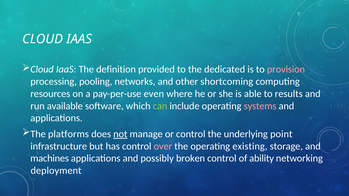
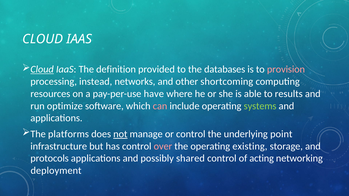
Cloud underline: none -> present (42, 69)
dedicated: dedicated -> databases (225, 69)
pooling: pooling -> instead (96, 82)
even: even -> have (154, 94)
available: available -> optimize (65, 106)
can colour: light green -> pink (160, 106)
systems colour: pink -> light green (260, 106)
machines: machines -> protocols (50, 159)
broken: broken -> shared (190, 159)
ability: ability -> acting (262, 159)
